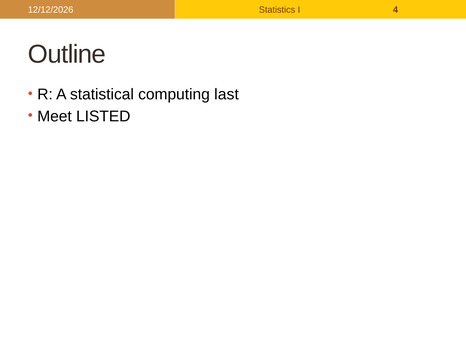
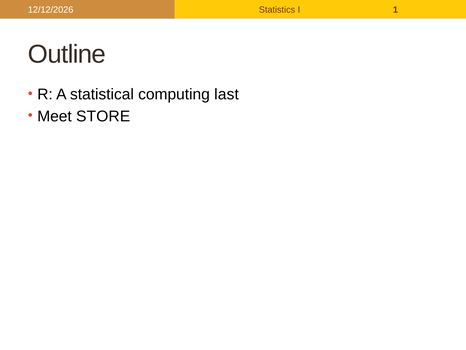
4: 4 -> 1 (396, 10)
LISTED: LISTED -> STORE (103, 116)
